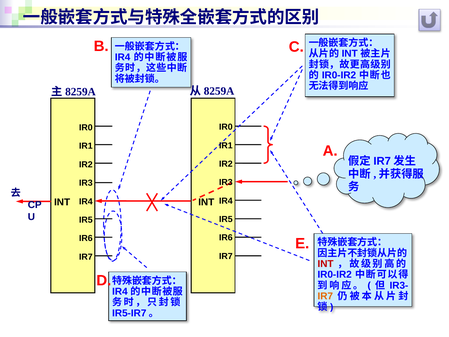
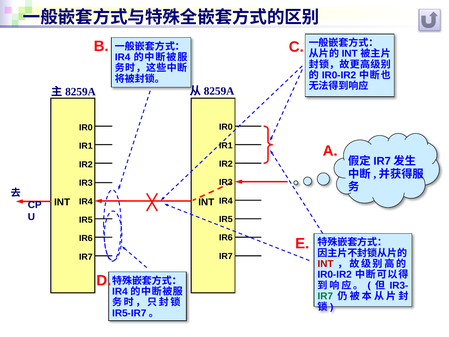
IR7 colour: orange -> green (325, 296)
